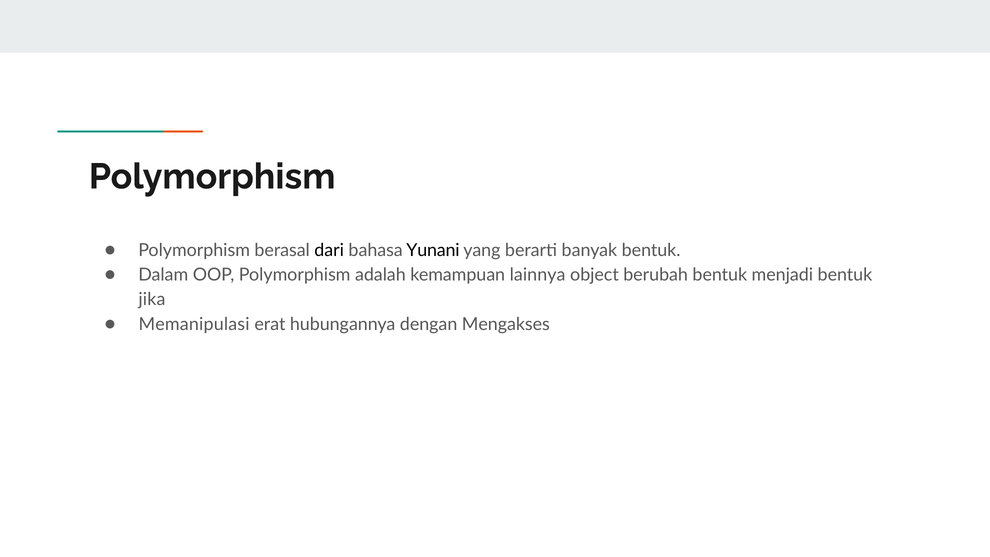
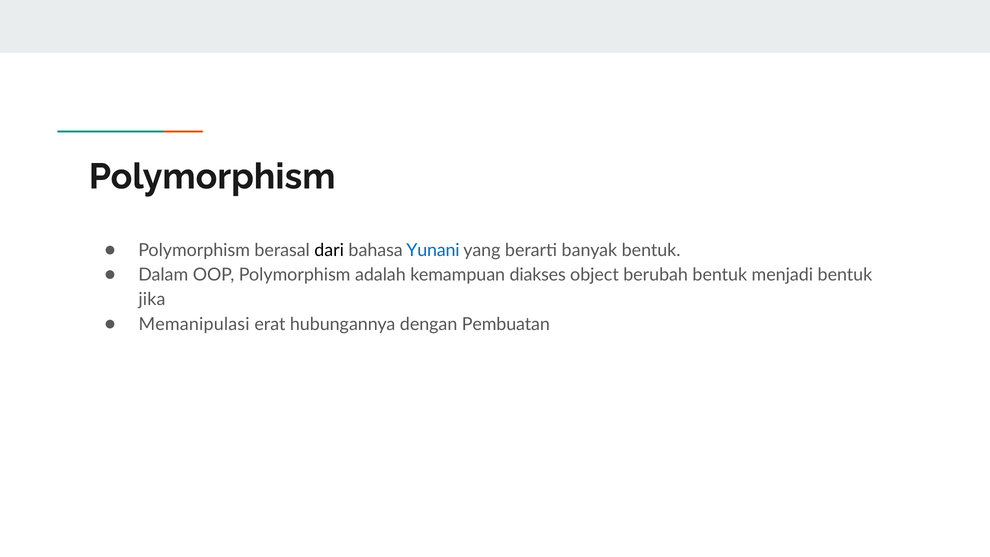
Yunani colour: black -> blue (433, 250)
lainnya: lainnya -> diakses (538, 275)
Mengakses: Mengakses -> Pembuatan (506, 324)
